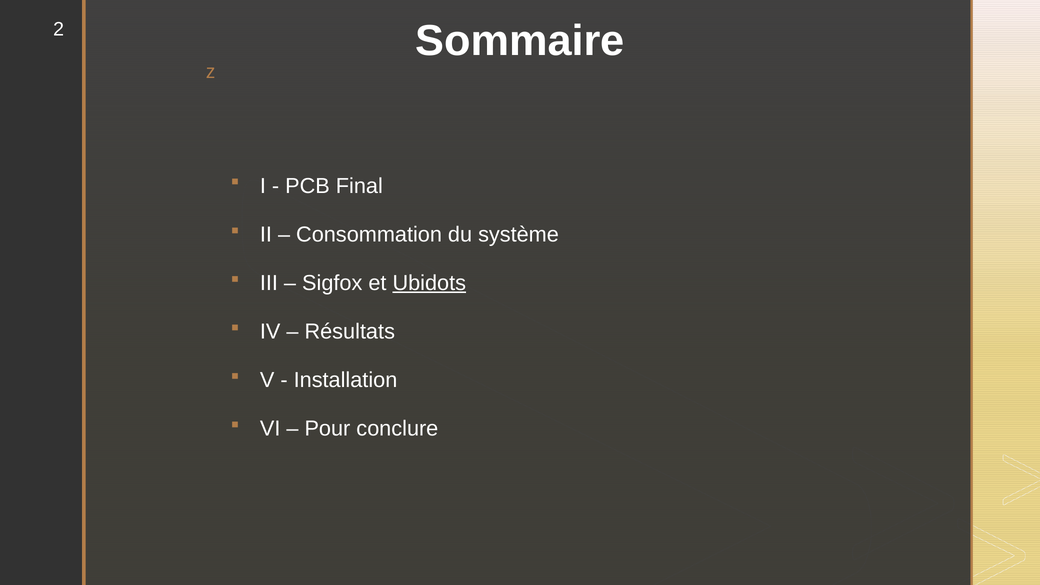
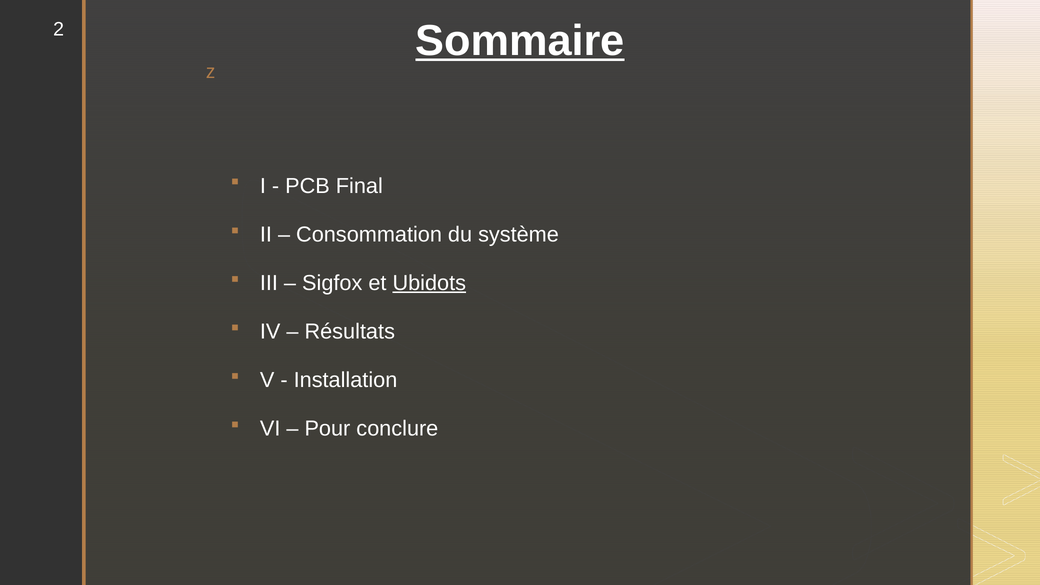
Sommaire underline: none -> present (520, 41)
